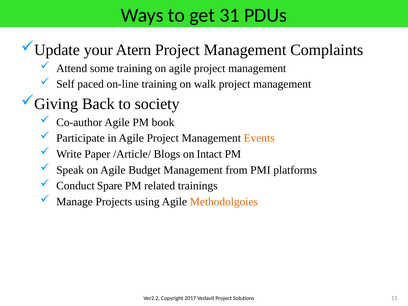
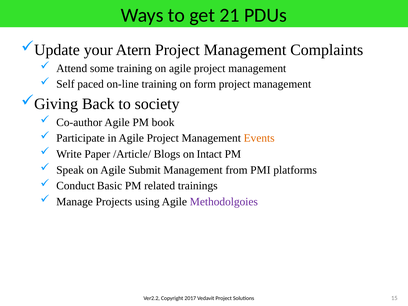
31: 31 -> 21 (230, 15)
walk: walk -> form (205, 84)
Budget: Budget -> Submit (145, 170)
Spare: Spare -> Basic (110, 186)
Methodolgoies colour: orange -> purple (224, 202)
